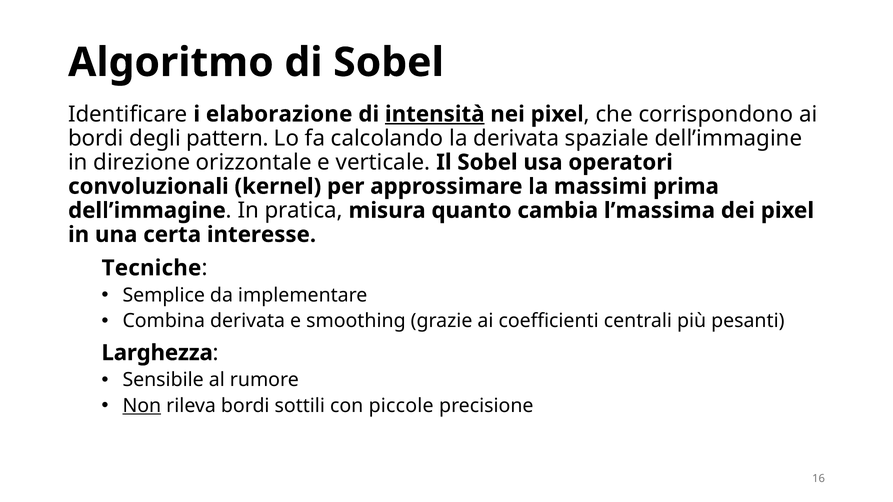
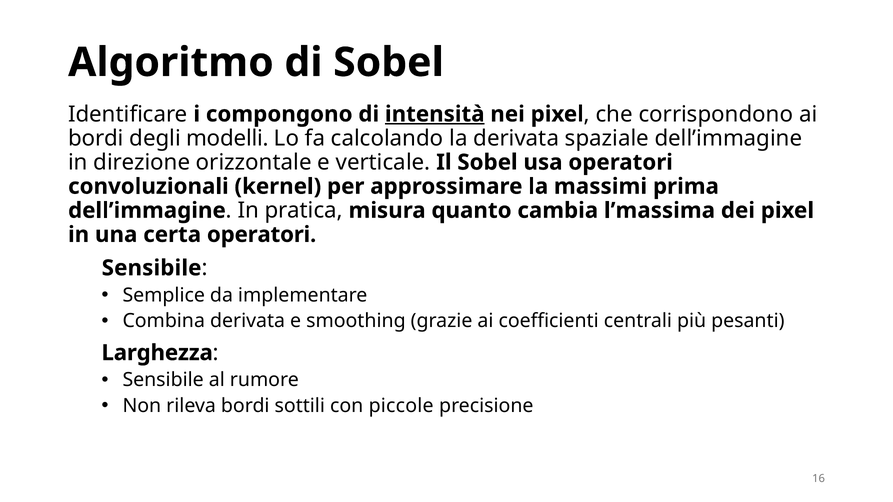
elaborazione: elaborazione -> compongono (279, 114)
pattern: pattern -> modelli (228, 138)
certa interesse: interesse -> operatori (262, 235)
Tecniche: Tecniche -> Sensibile (152, 268)
Non underline: present -> none (142, 406)
